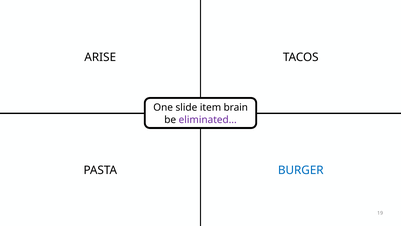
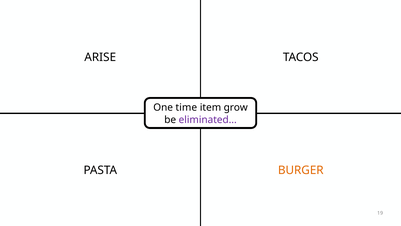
slide: slide -> time (186, 107)
brain: brain -> grow (236, 107)
BURGER colour: blue -> orange (301, 170)
